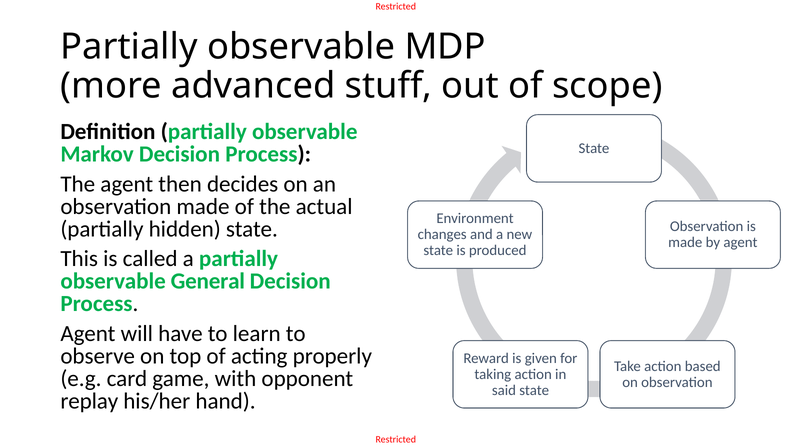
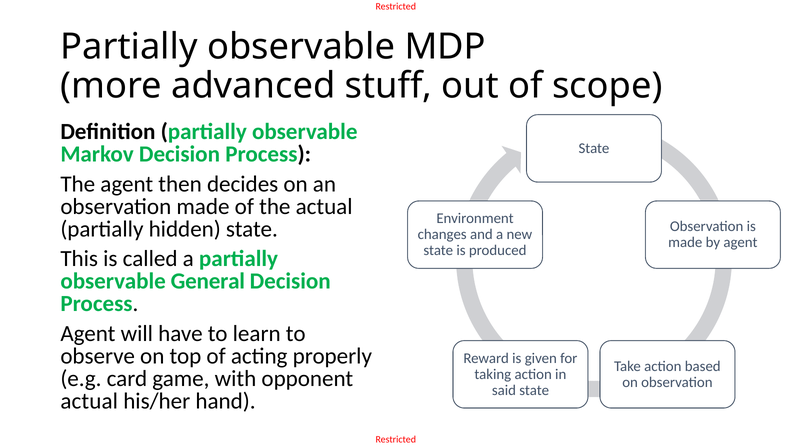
replay: replay -> actual (89, 401)
